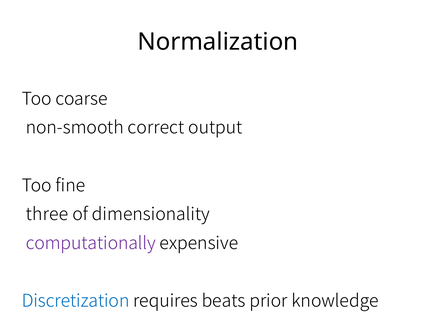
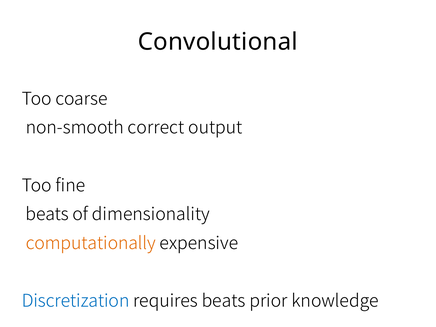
Normalization: Normalization -> Convolutional (218, 42)
three: three -> beats (47, 214)
computationally colour: purple -> orange (91, 243)
